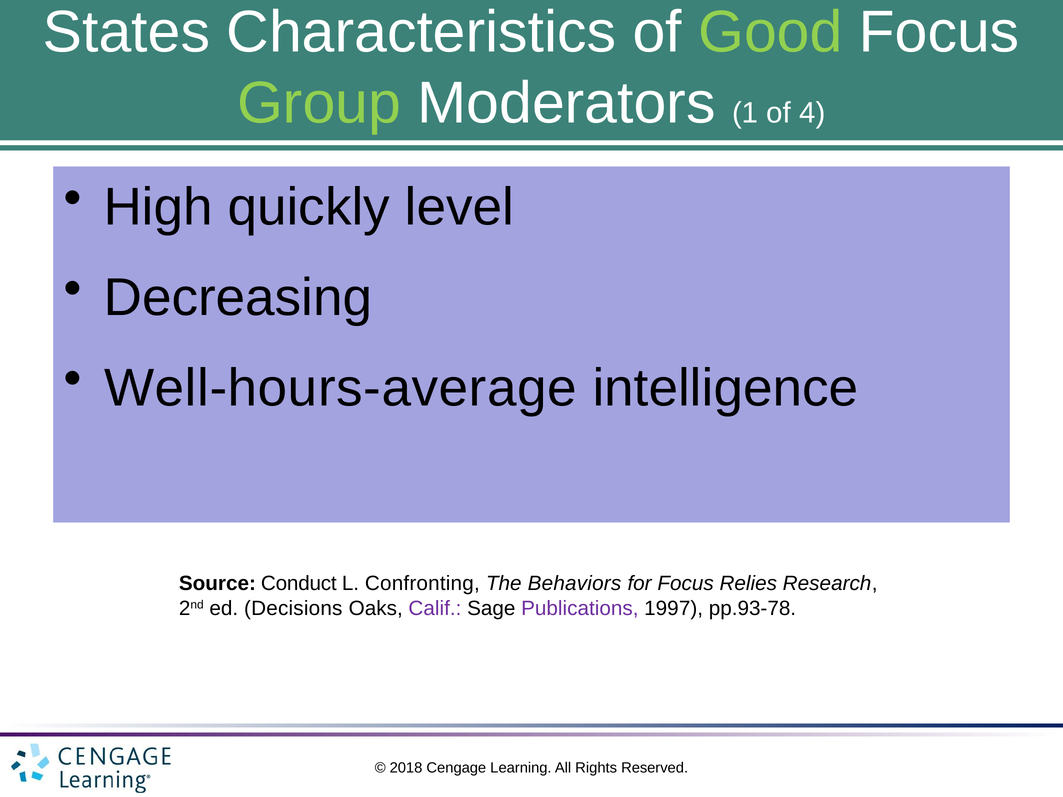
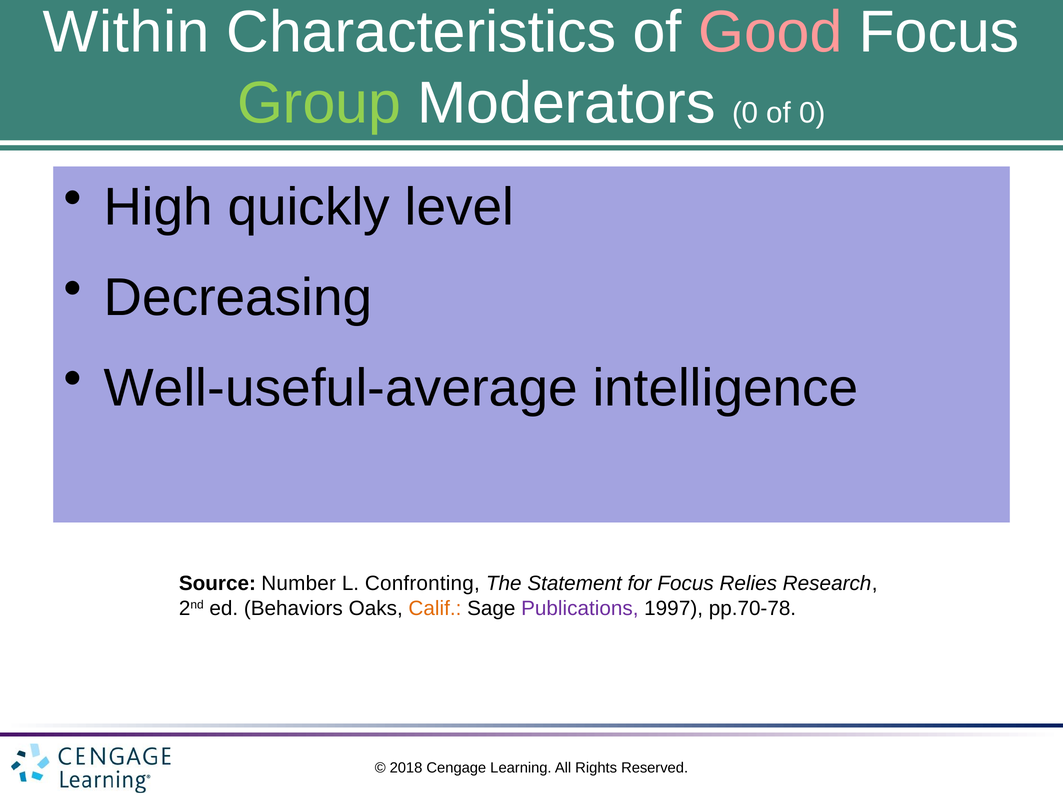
States: States -> Within (126, 32)
Good colour: light green -> pink (770, 32)
Moderators 1: 1 -> 0 (745, 113)
of 4: 4 -> 0 (813, 113)
Well-hours-average: Well-hours-average -> Well-useful-average (341, 388)
Conduct: Conduct -> Number (299, 584)
Behaviors: Behaviors -> Statement (575, 584)
Decisions: Decisions -> Behaviors (293, 609)
Calif colour: purple -> orange (435, 609)
pp.93-78: pp.93-78 -> pp.70-78 (752, 609)
